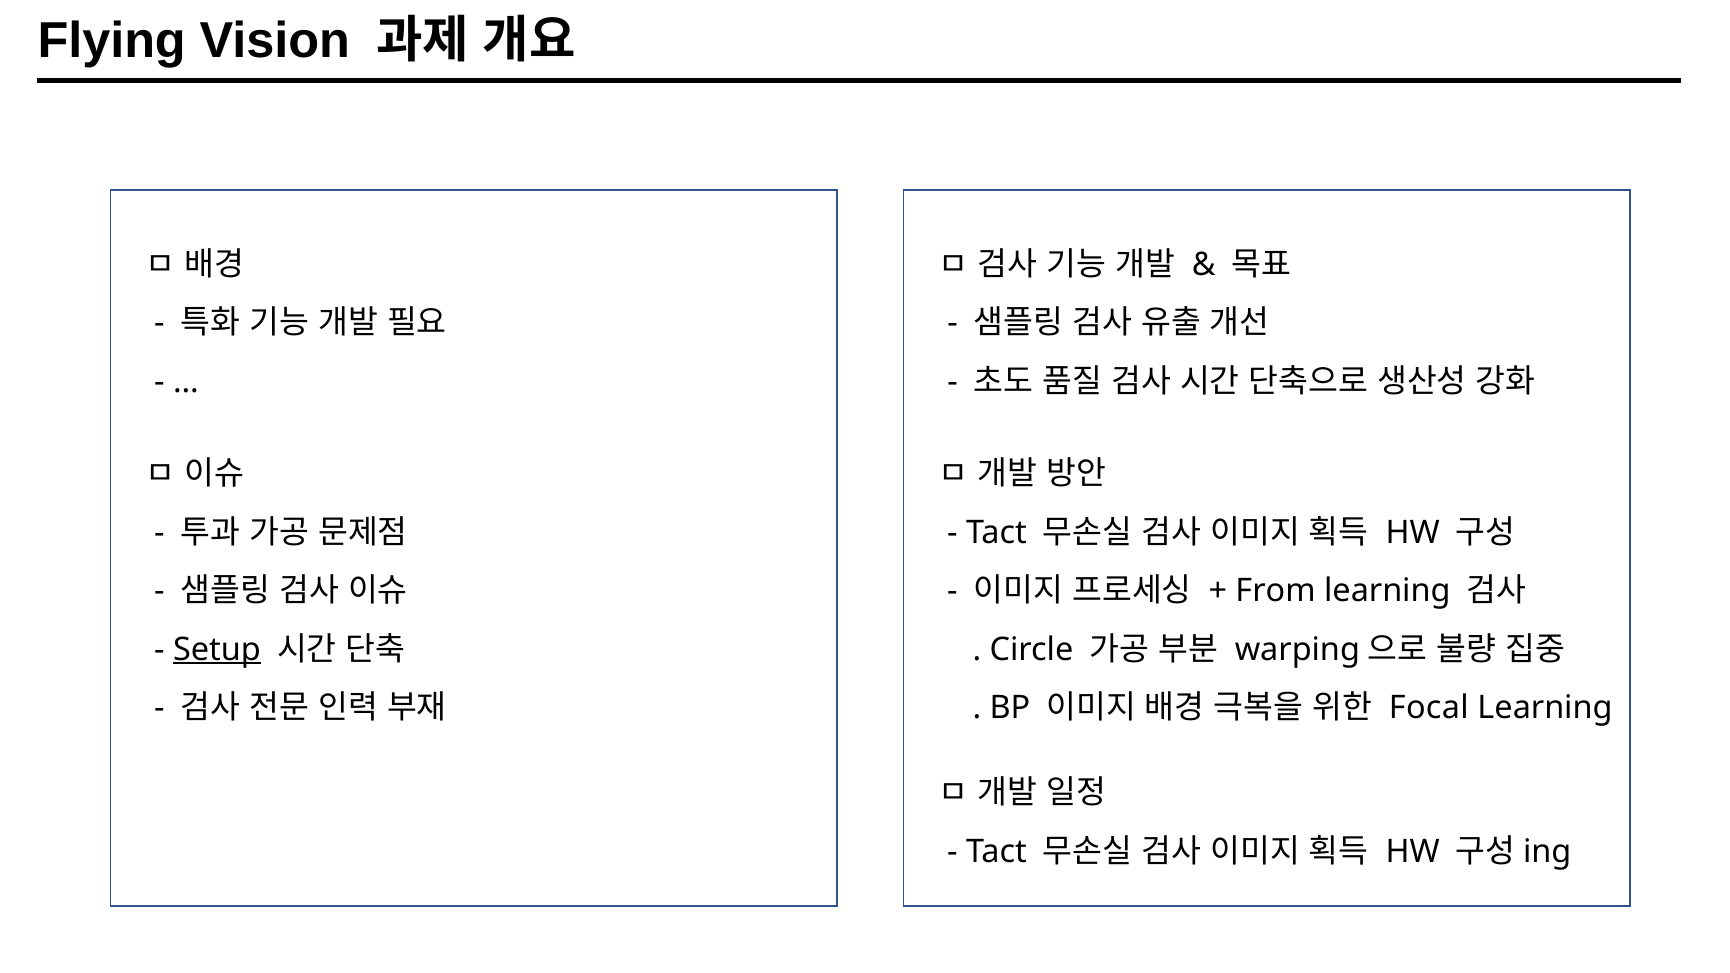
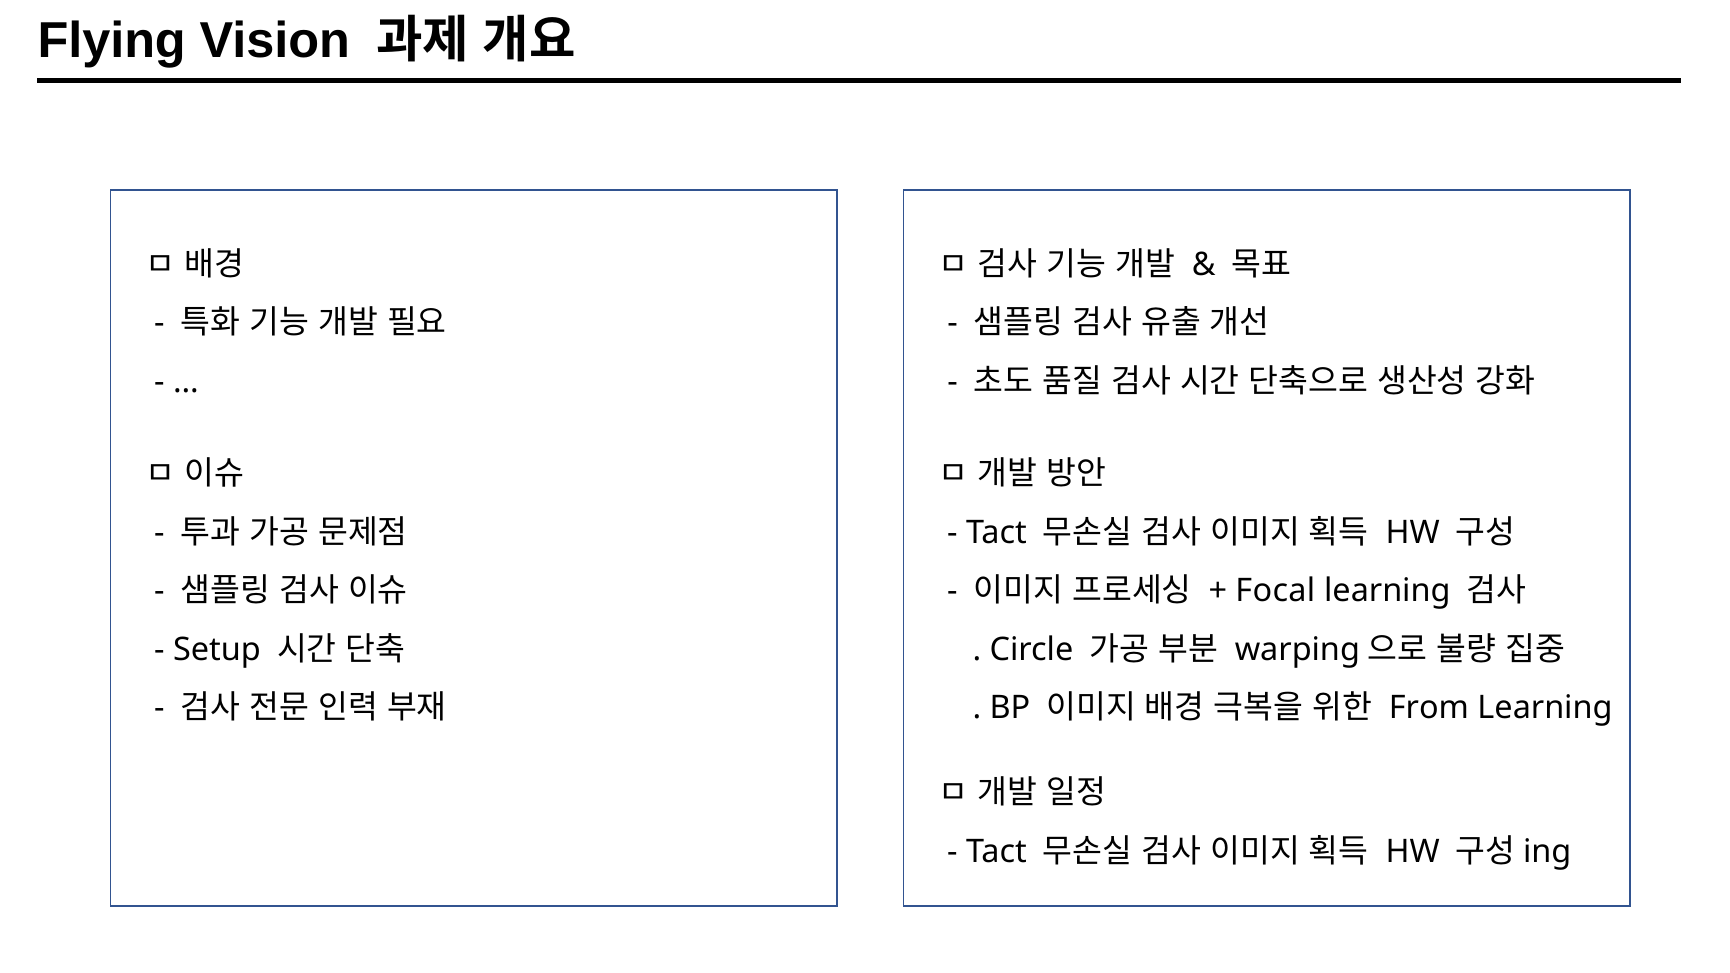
From: From -> Focal (1275, 591)
Setup underline: present -> none (217, 649)
Focal: Focal -> From (1429, 708)
